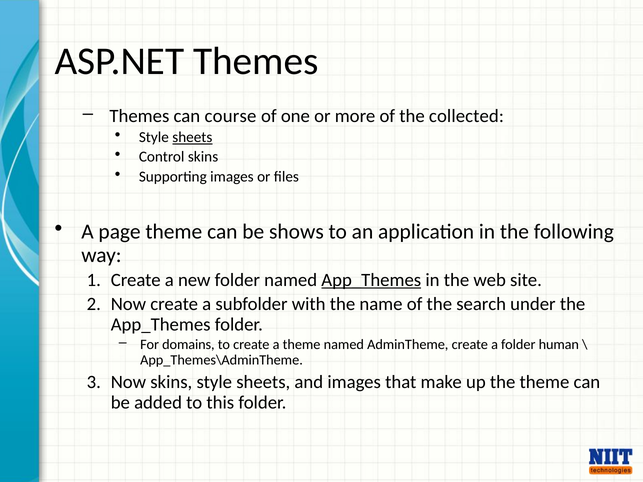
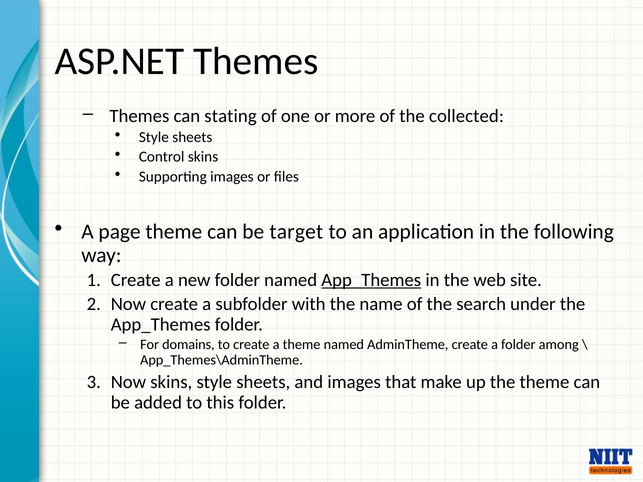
course: course -> stating (231, 116)
sheets underline: present -> none (192, 137)
shows: shows -> target (296, 232)
human: human -> among (559, 345)
